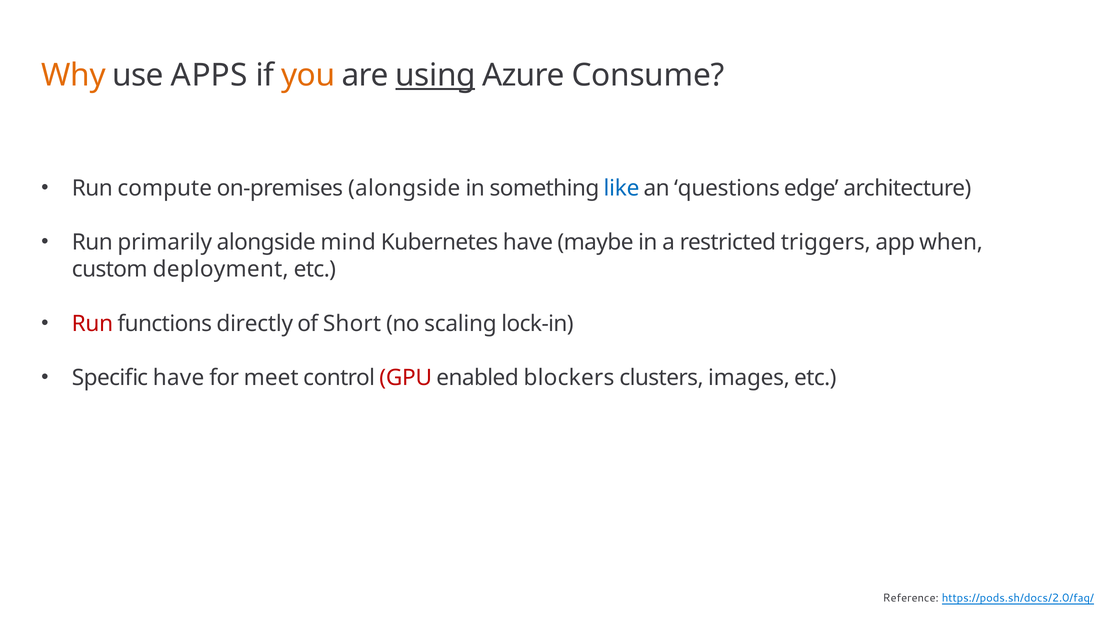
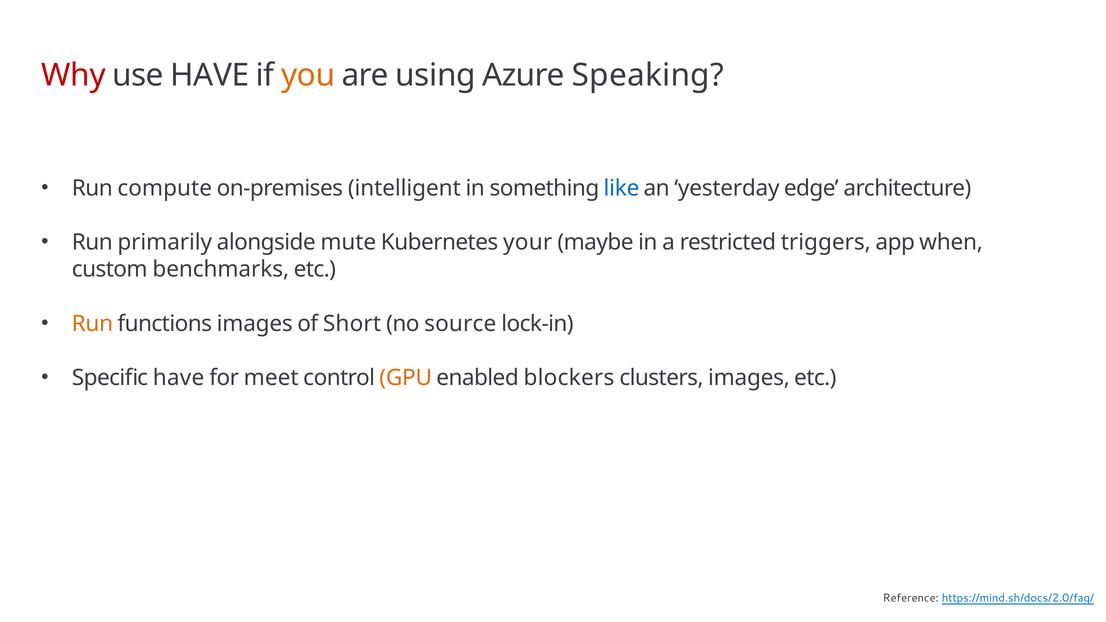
Why colour: orange -> red (73, 75)
use APPS: APPS -> HAVE (210, 75)
using underline: present -> none (436, 75)
Consume: Consume -> Speaking (648, 75)
on-premises alongside: alongside -> intelligent (404, 188)
questions: questions -> yesterday (727, 188)
mind: mind -> mute (348, 242)
Kubernetes have: have -> your (528, 242)
deployment: deployment -> benchmarks (221, 269)
Run colour: red -> orange (92, 324)
functions directly: directly -> images (255, 324)
scaling: scaling -> source (460, 324)
GPU colour: red -> orange (406, 378)
https://pods.sh/docs/2.0/faq/: https://pods.sh/docs/2.0/faq/ -> https://mind.sh/docs/2.0/faq/ (1018, 598)
